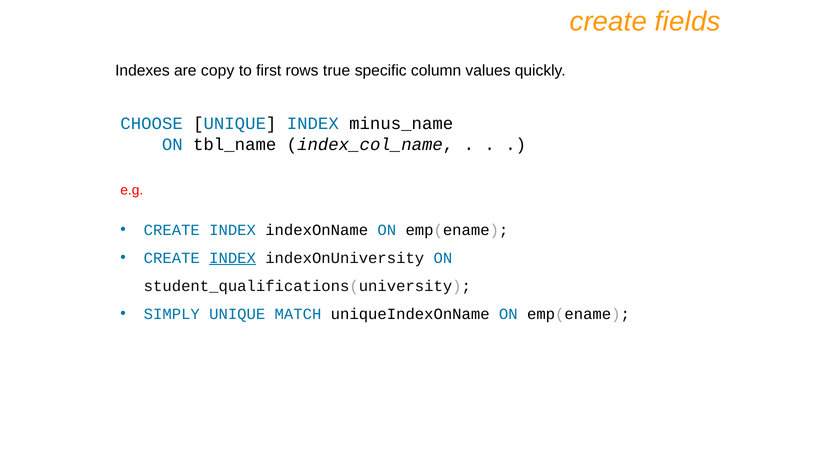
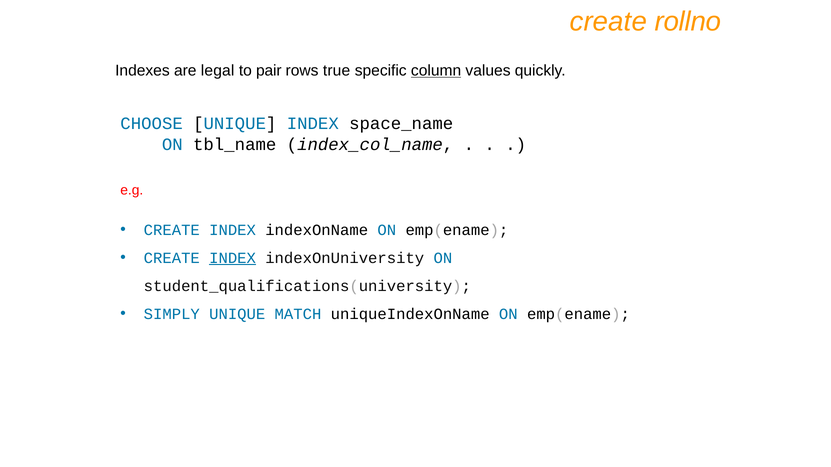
fields: fields -> rollno (688, 22)
copy: copy -> legal (218, 71)
first: first -> pair (269, 71)
column underline: none -> present (436, 71)
minus_name: minus_name -> space_name (401, 124)
